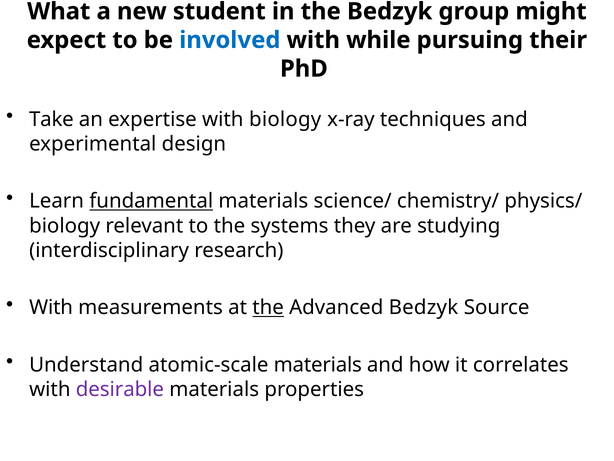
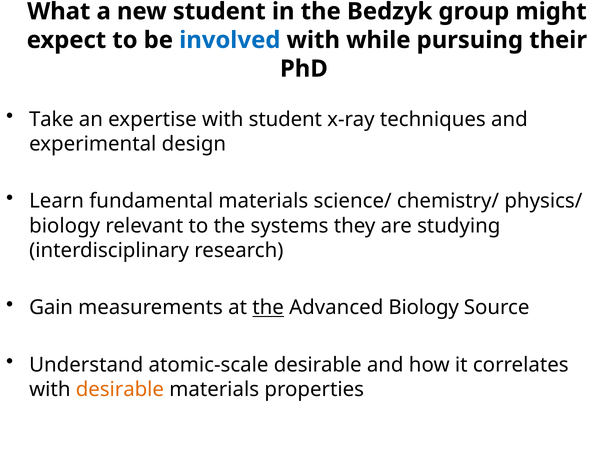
with biology: biology -> student (285, 119)
fundamental underline: present -> none (151, 201)
With: With -> Gain (51, 307)
Advanced Bedzyk: Bedzyk -> Biology (424, 307)
atomic-scale materials: materials -> desirable (318, 365)
desirable colour: purple -> orange (120, 389)
